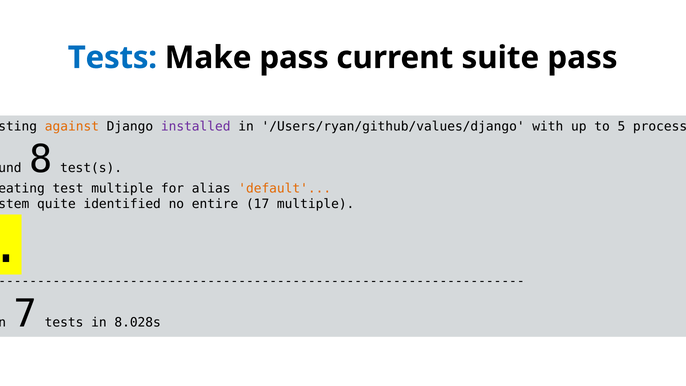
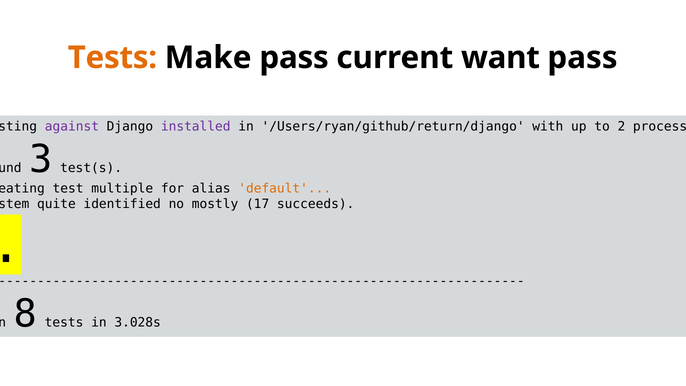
Tests colour: blue -> orange (112, 58)
suite: suite -> want (500, 58)
against colour: orange -> purple (72, 127)
/Users/ryan/github/values/django: /Users/ryan/github/values/django -> /Users/ryan/github/return/django (393, 127)
5: 5 -> 2 (621, 127)
8: 8 -> 3 (41, 159)
entire: entire -> mostly (215, 204)
17 multiple: multiple -> succeeds (316, 204)
7: 7 -> 8 (25, 314)
8.028s: 8.028s -> 3.028s (138, 322)
